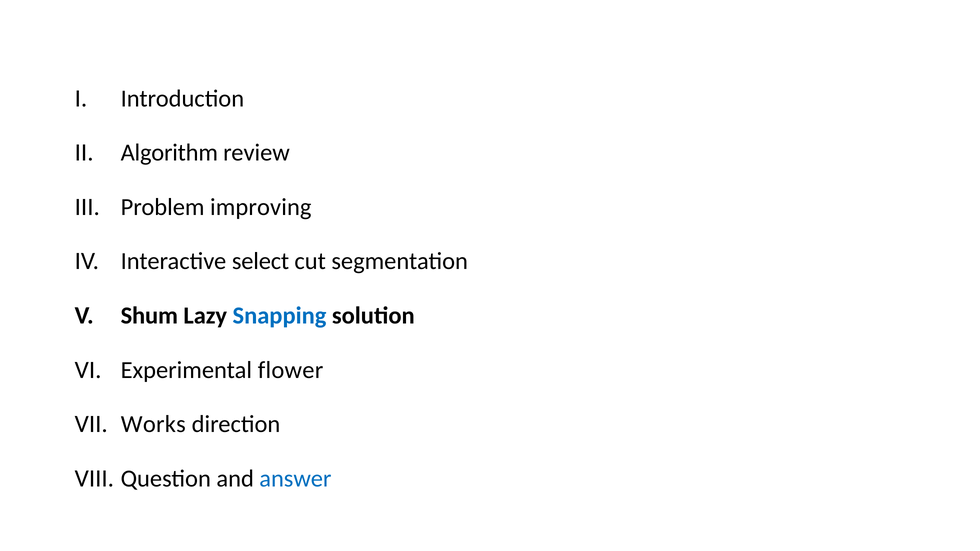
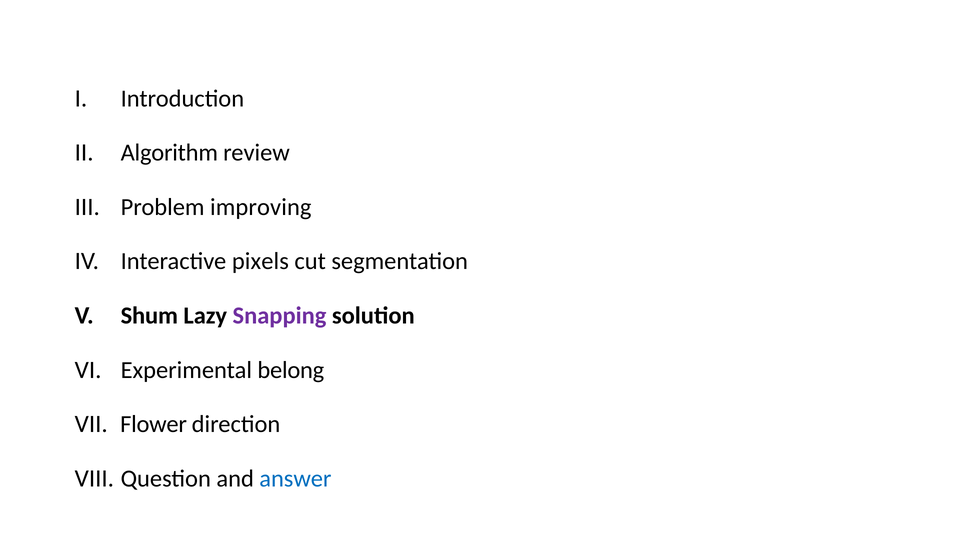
select: select -> pixels (260, 261)
Snapping colour: blue -> purple (279, 316)
flower: flower -> belong (291, 370)
Works: Works -> Flower (154, 424)
